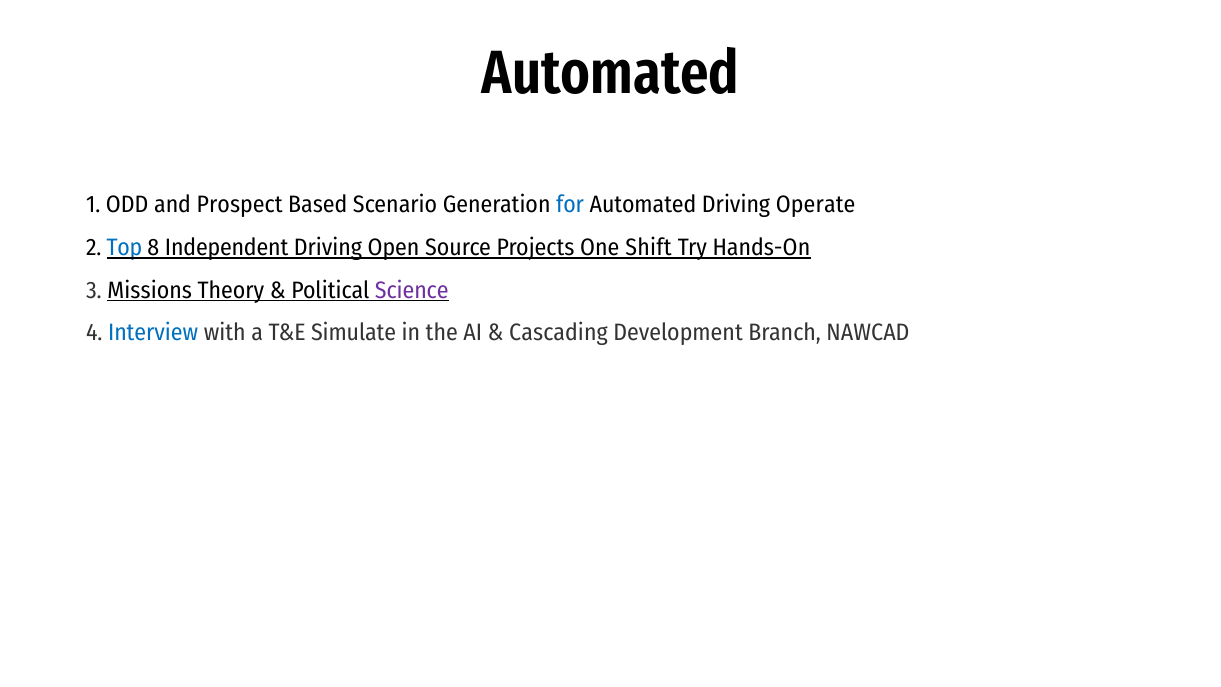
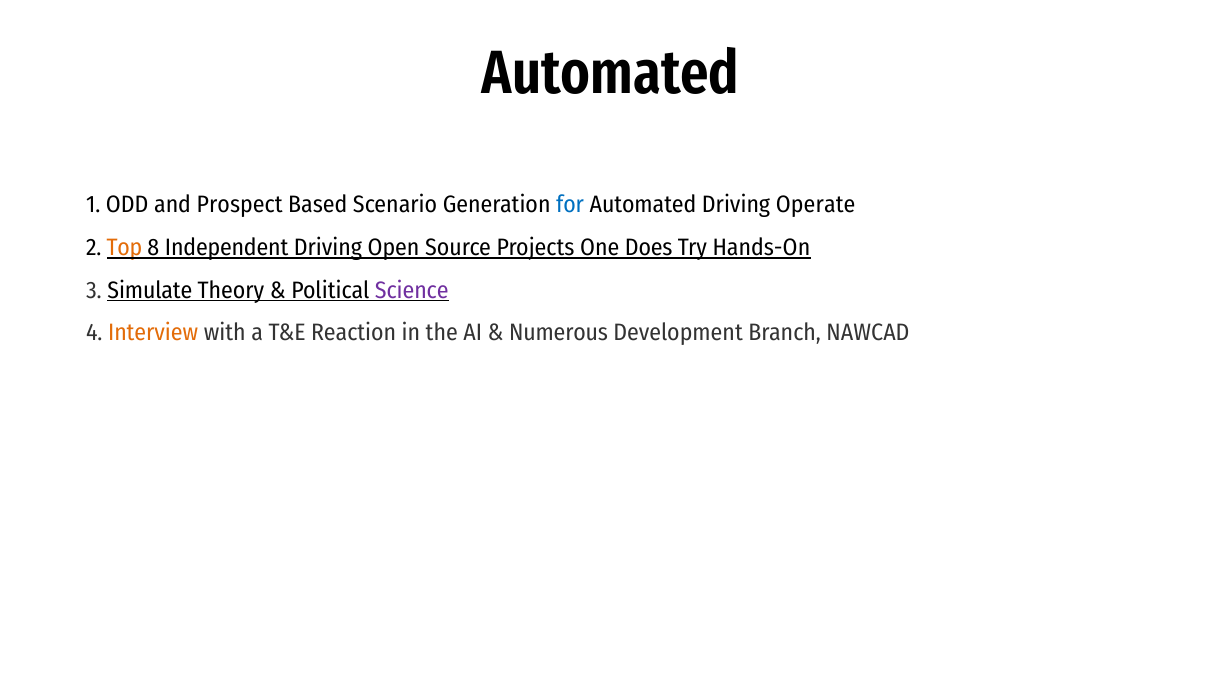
Top colour: blue -> orange (125, 248)
Shift: Shift -> Does (649, 248)
Missions: Missions -> Simulate (150, 290)
Interview colour: blue -> orange (153, 333)
Simulate: Simulate -> Reaction (354, 333)
Cascading: Cascading -> Numerous (559, 333)
